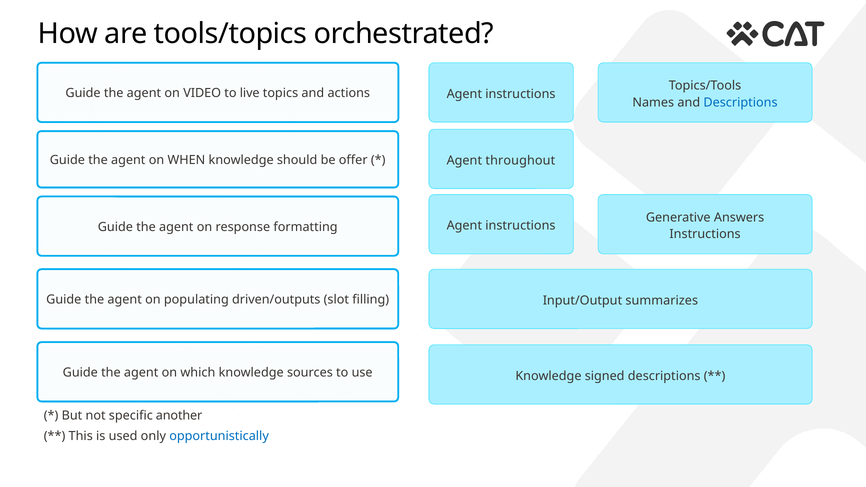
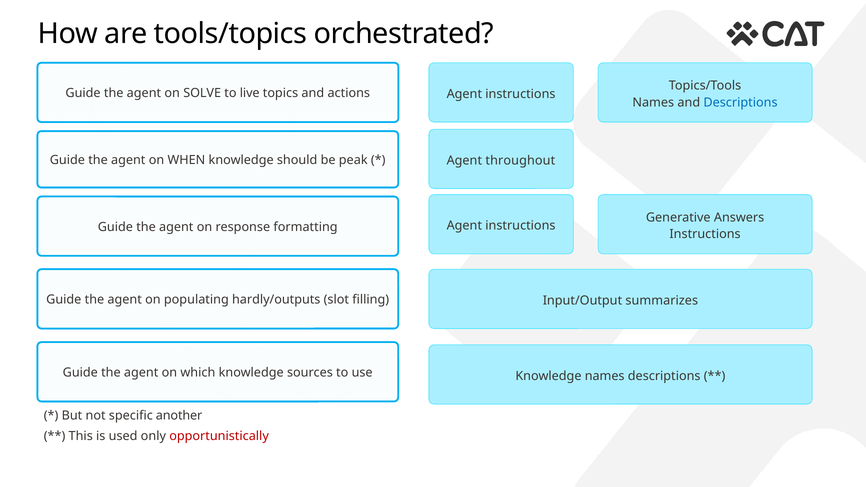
VIDEO: VIDEO -> SOLVE (202, 93)
offer: offer -> peak (353, 160)
driven/outputs: driven/outputs -> hardly/outputs (276, 300)
Knowledge signed: signed -> names (605, 376)
opportunistically colour: blue -> red (219, 436)
